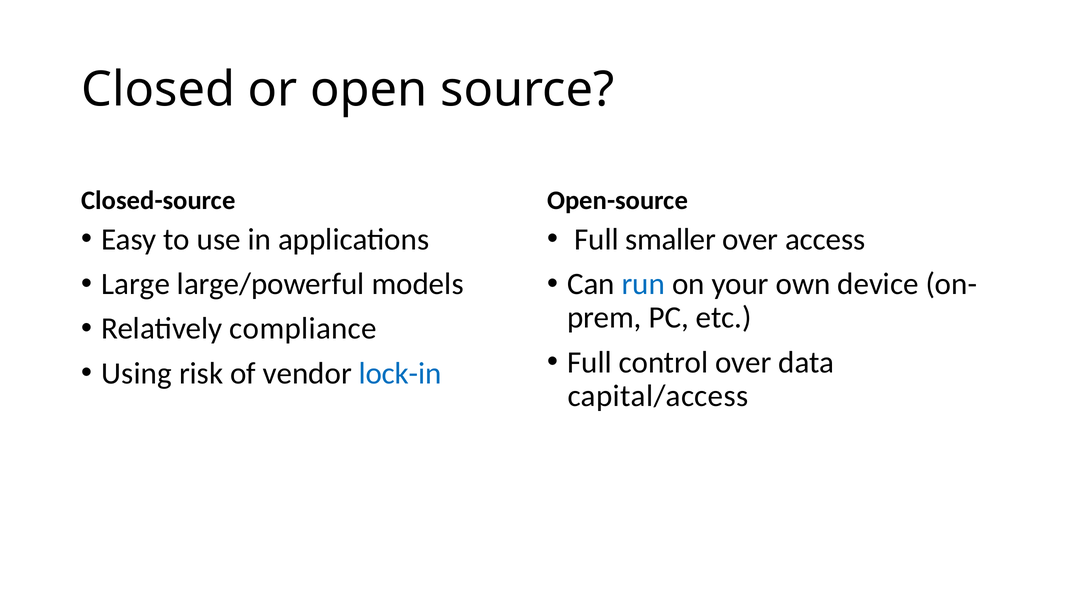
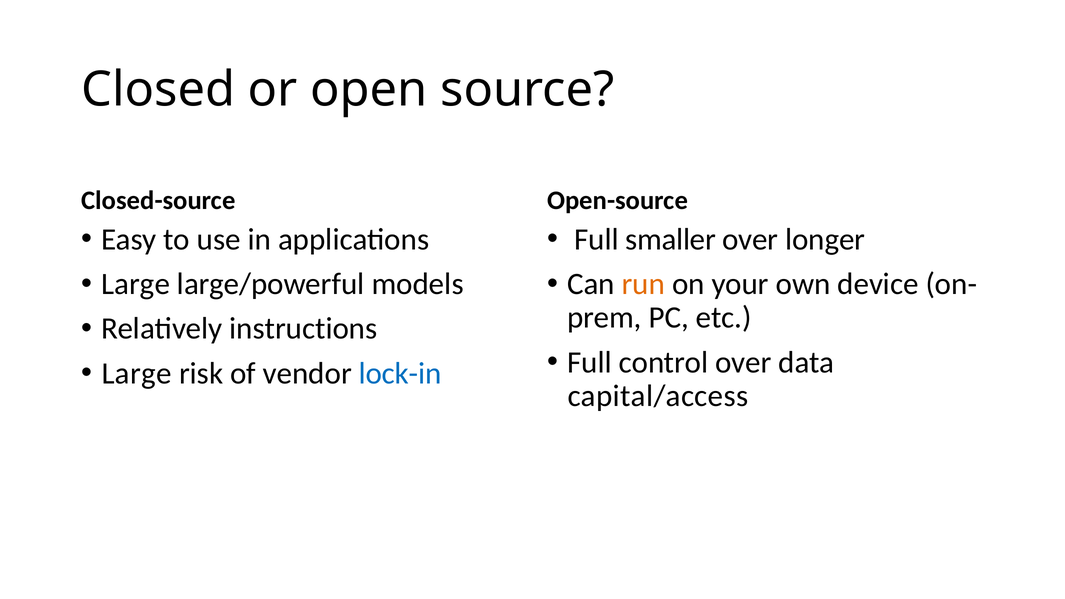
access: access -> longer (825, 239)
run colour: blue -> orange (643, 284)
compliance: compliance -> instructions (303, 329)
Using: Using -> Large (137, 373)
